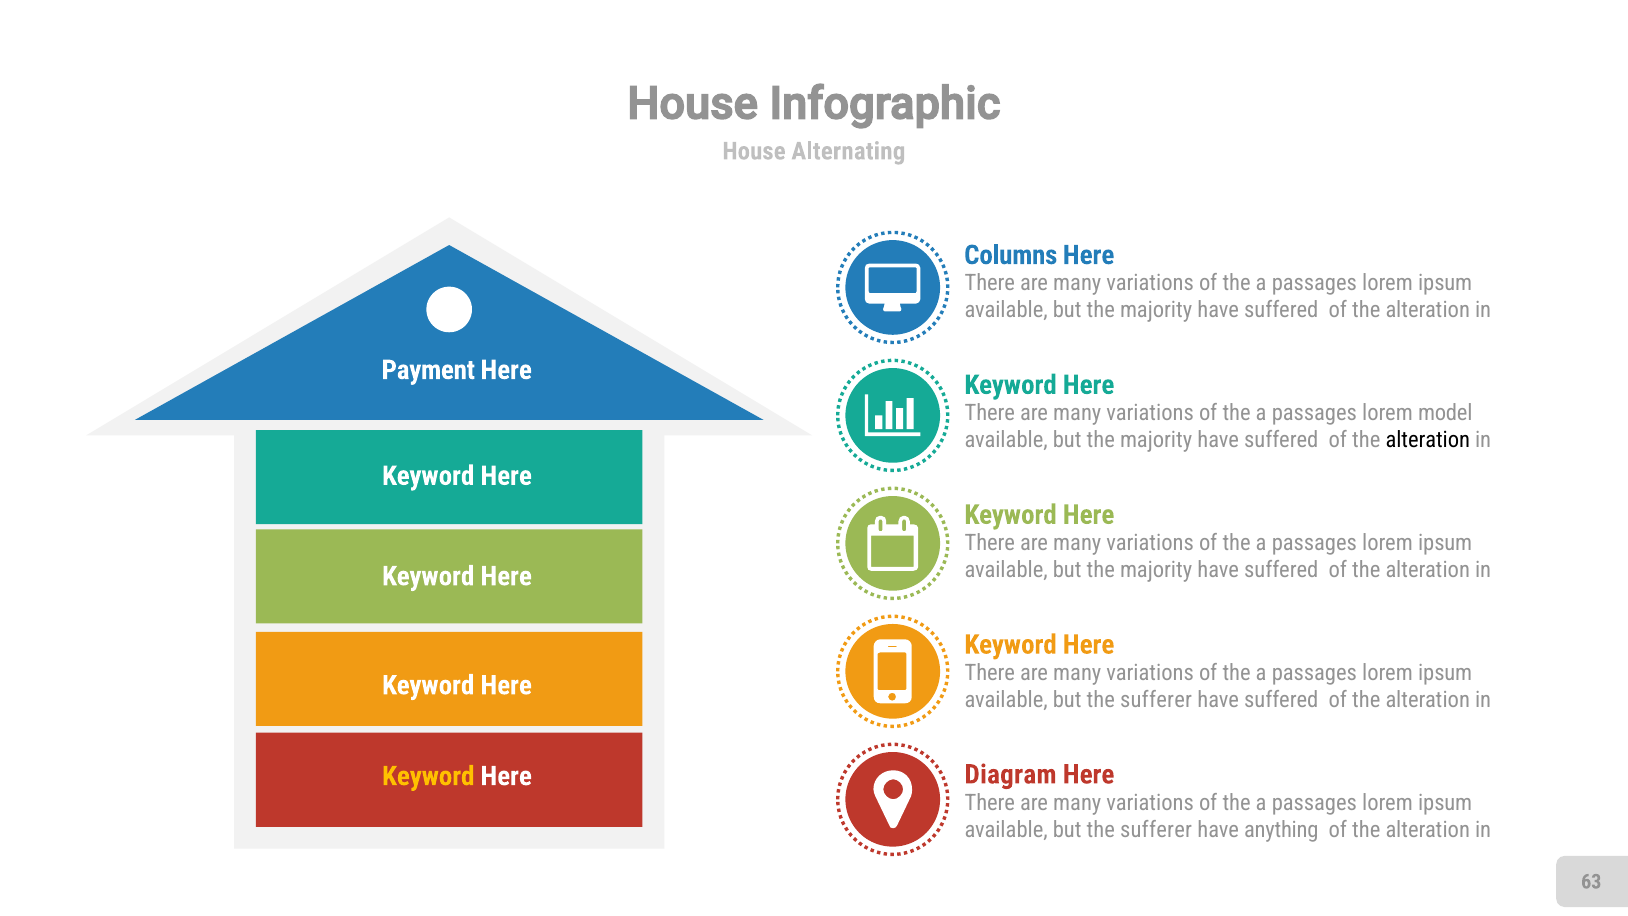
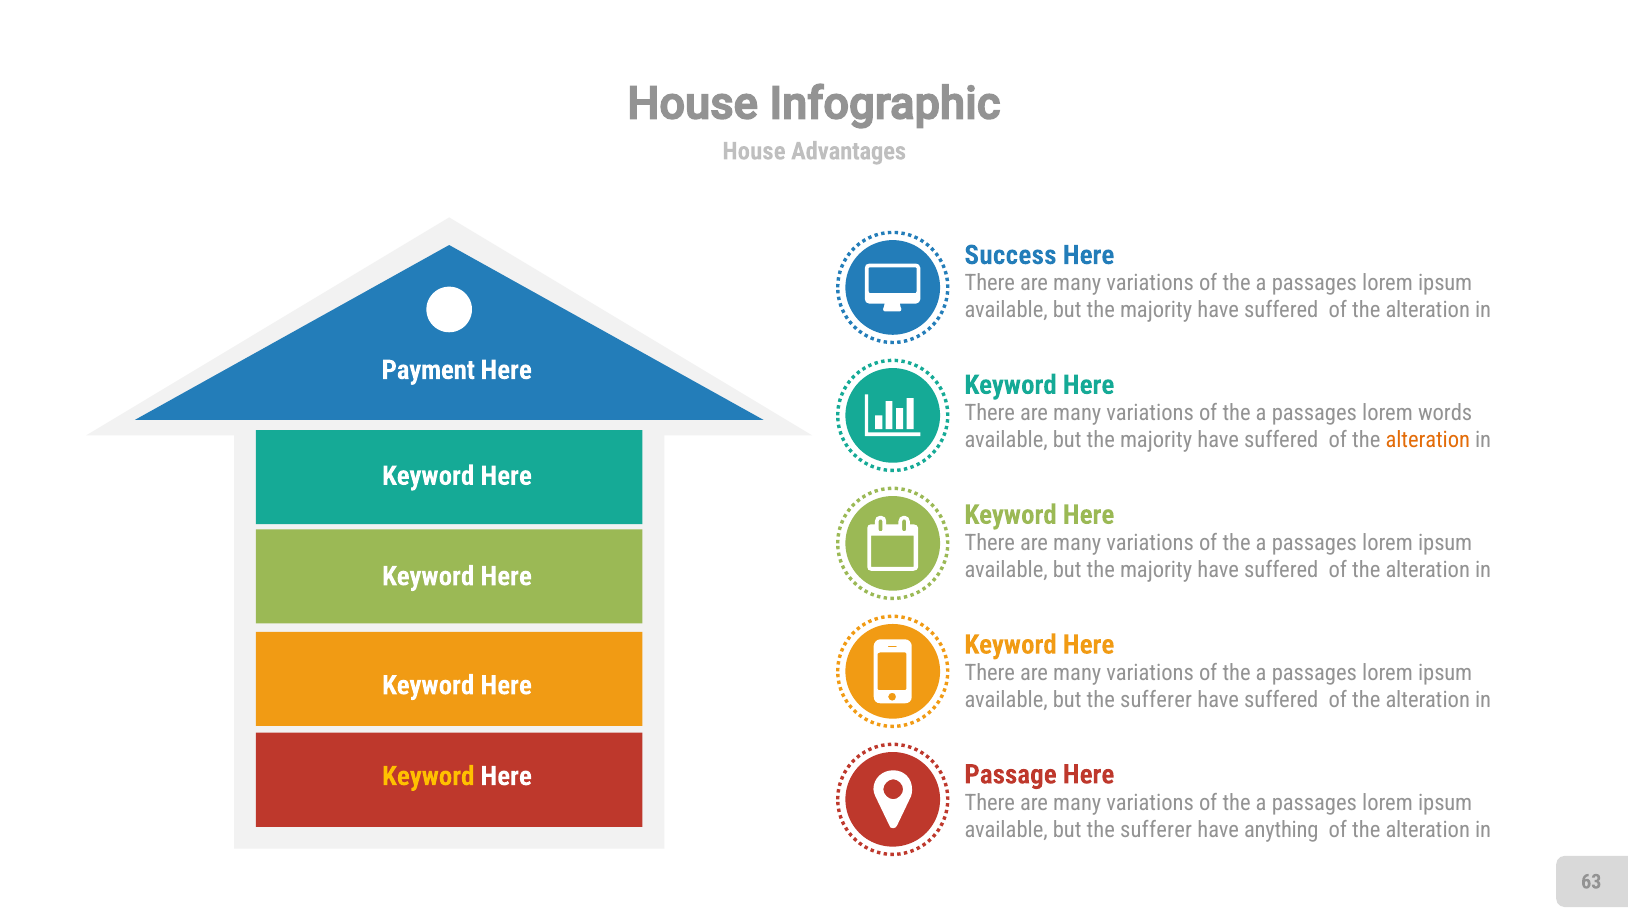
Alternating: Alternating -> Advantages (849, 151)
Columns: Columns -> Success (1010, 255)
model: model -> words (1445, 413)
alteration colour: black -> orange (1428, 440)
Diagram: Diagram -> Passage (1011, 774)
